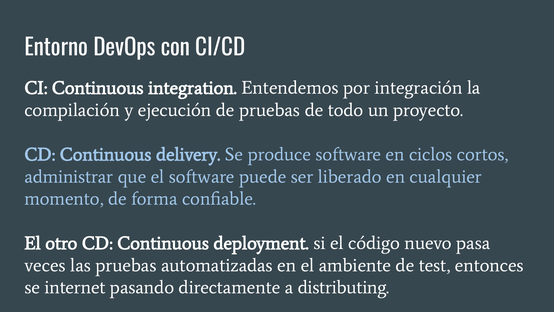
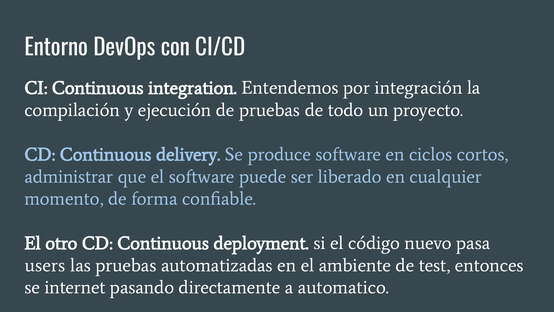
veces: veces -> users (45, 265)
distributing: distributing -> automatico (343, 287)
